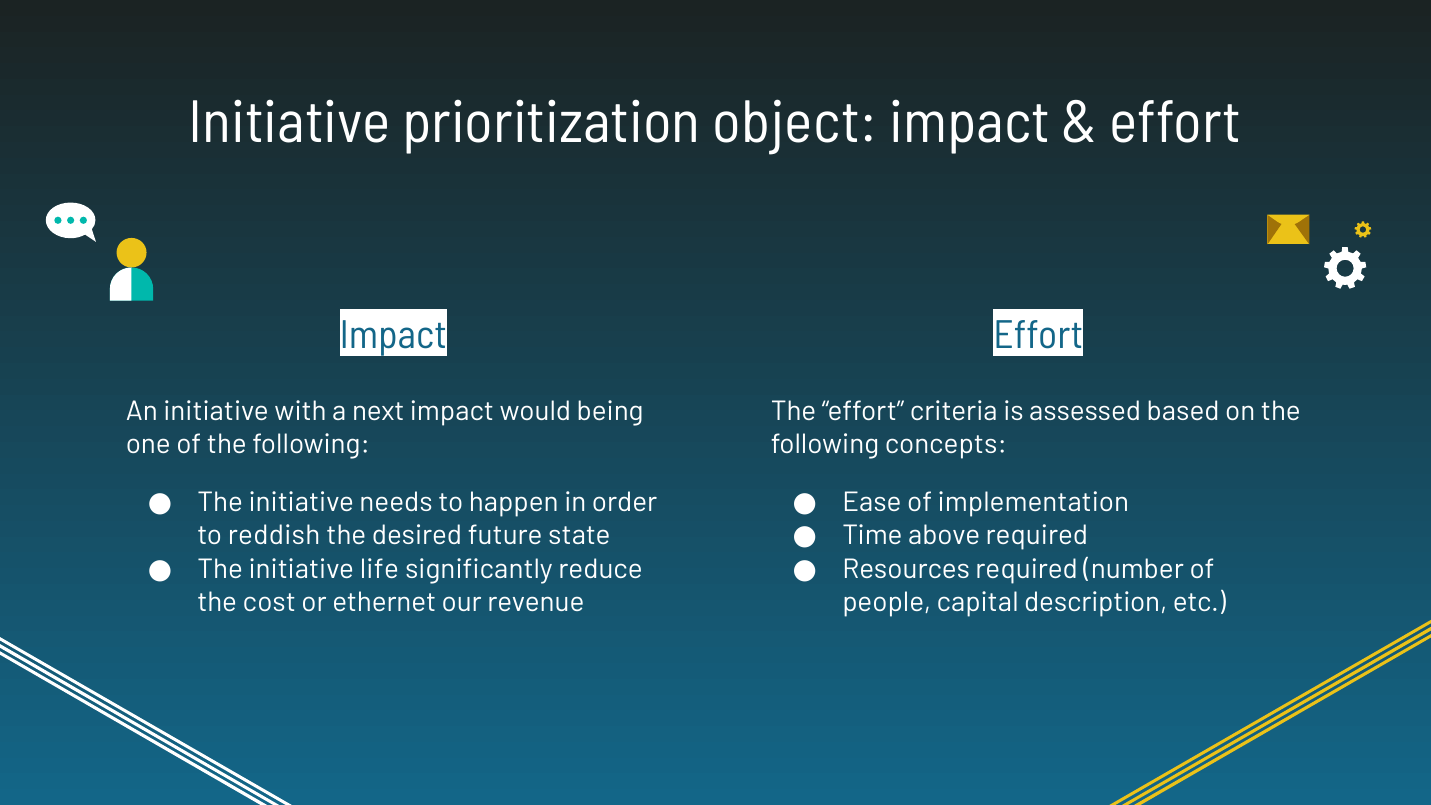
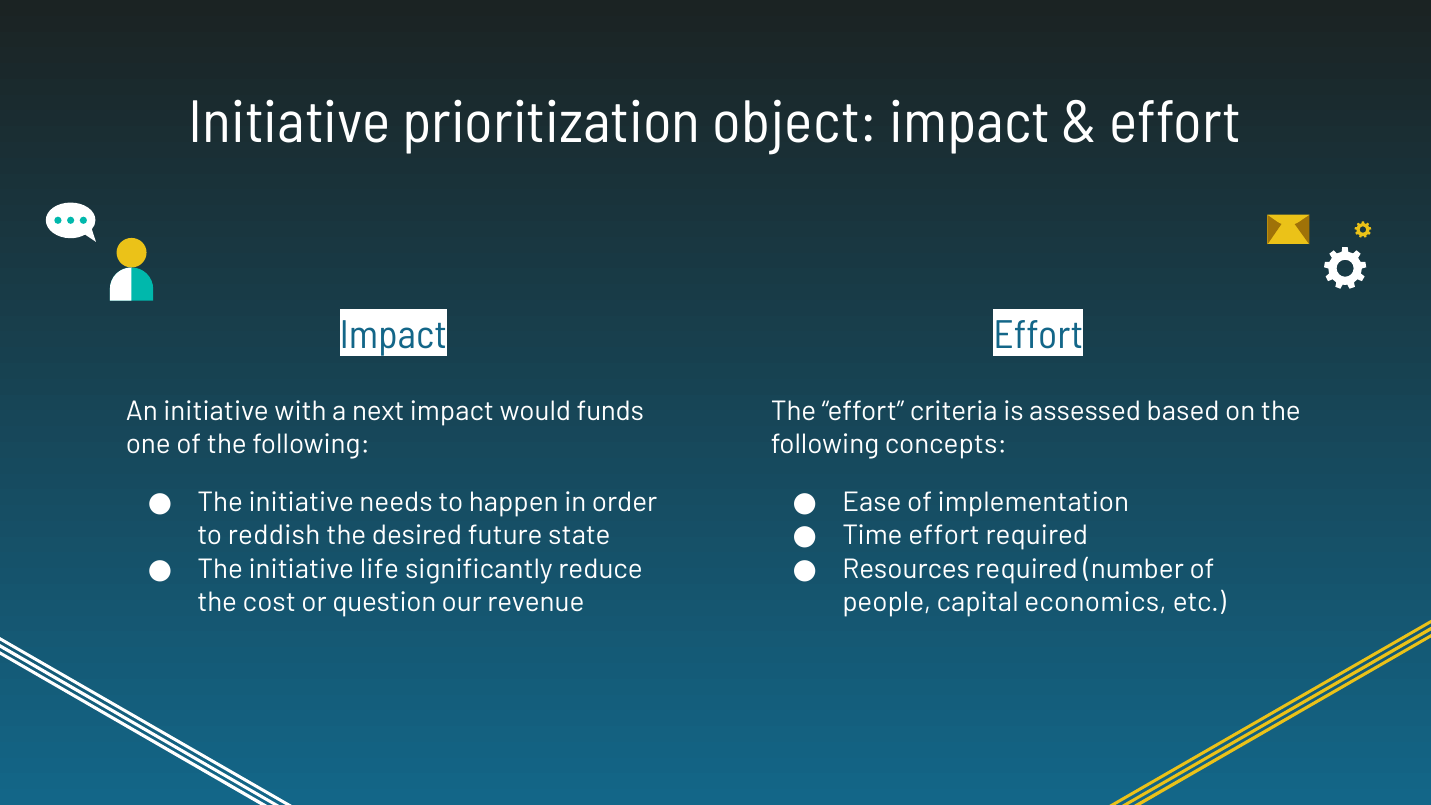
being: being -> funds (610, 411)
Time above: above -> effort (944, 535)
ethernet: ethernet -> question (384, 602)
description: description -> economics (1096, 602)
